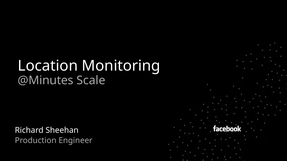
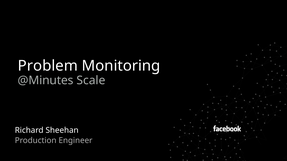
Location: Location -> Problem (48, 66)
